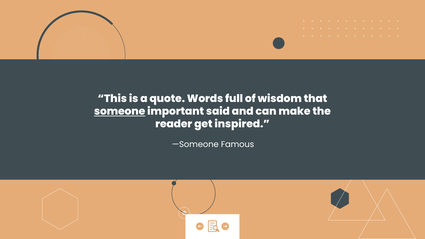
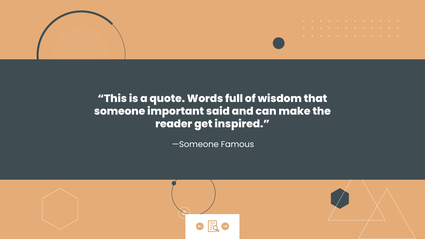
someone underline: present -> none (120, 111)
